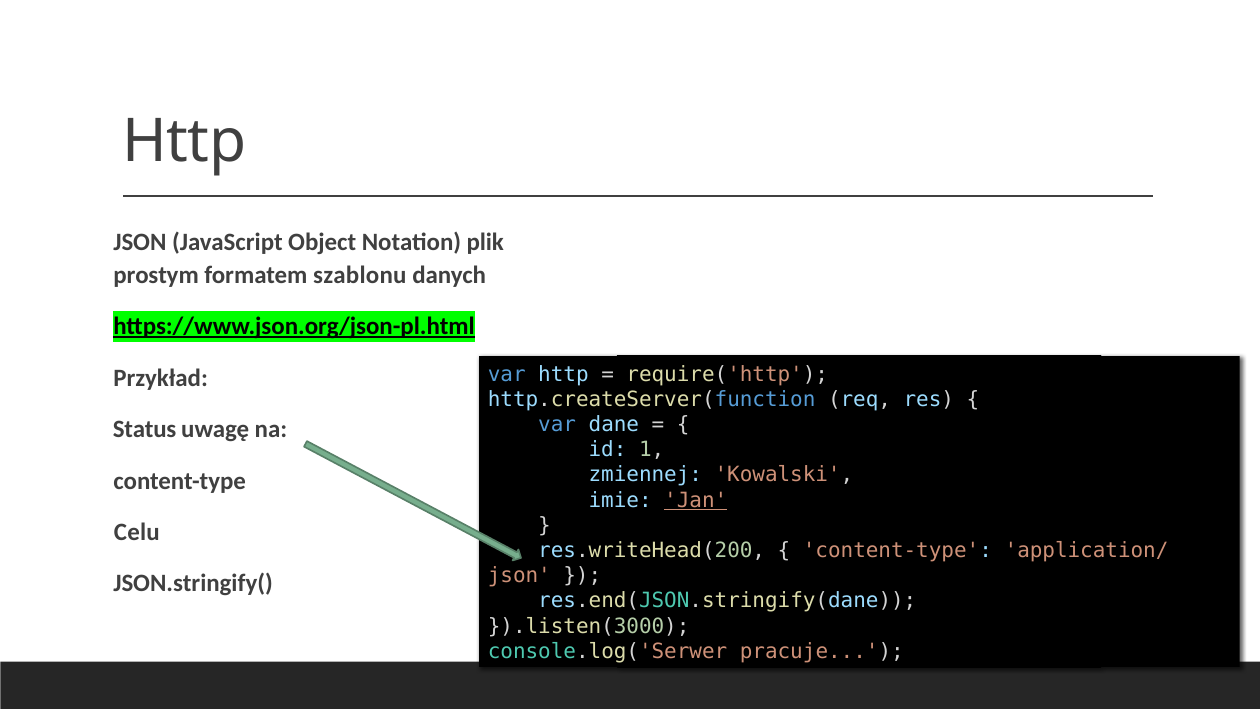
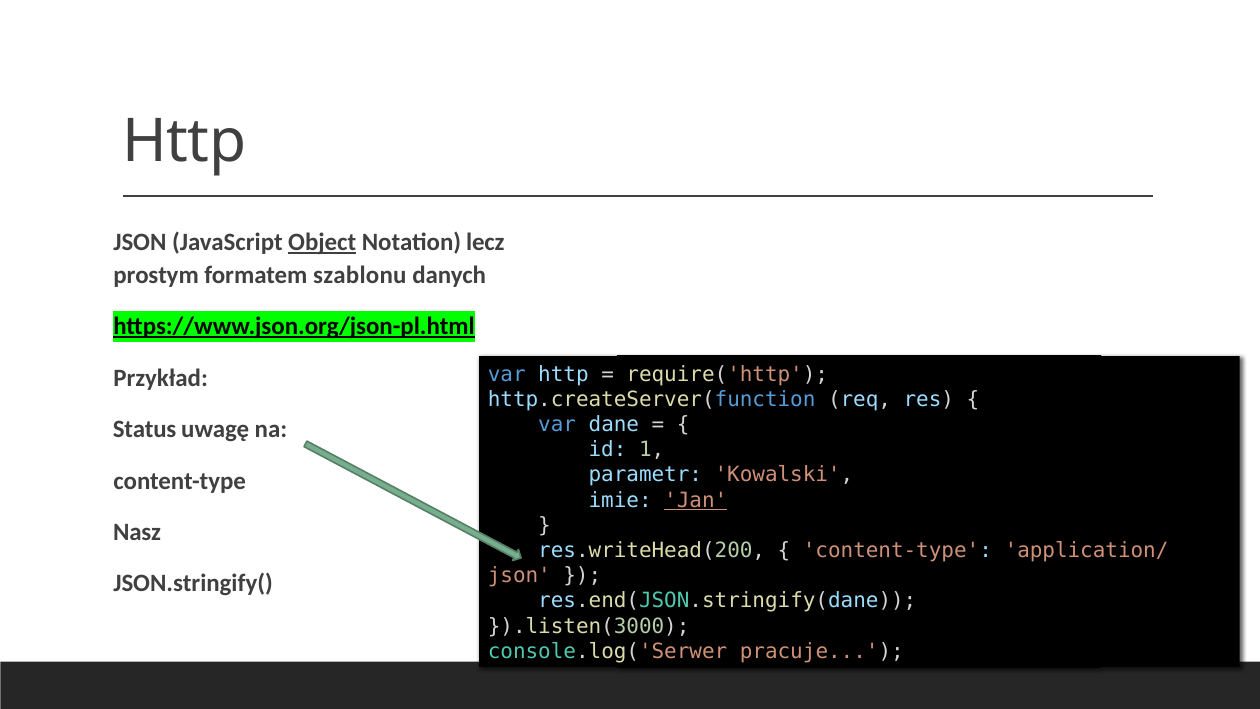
Object underline: none -> present (322, 242)
plik: plik -> lecz (485, 242)
zmiennej: zmiennej -> parametr (645, 475)
Celu: Celu -> Nasz (137, 532)
